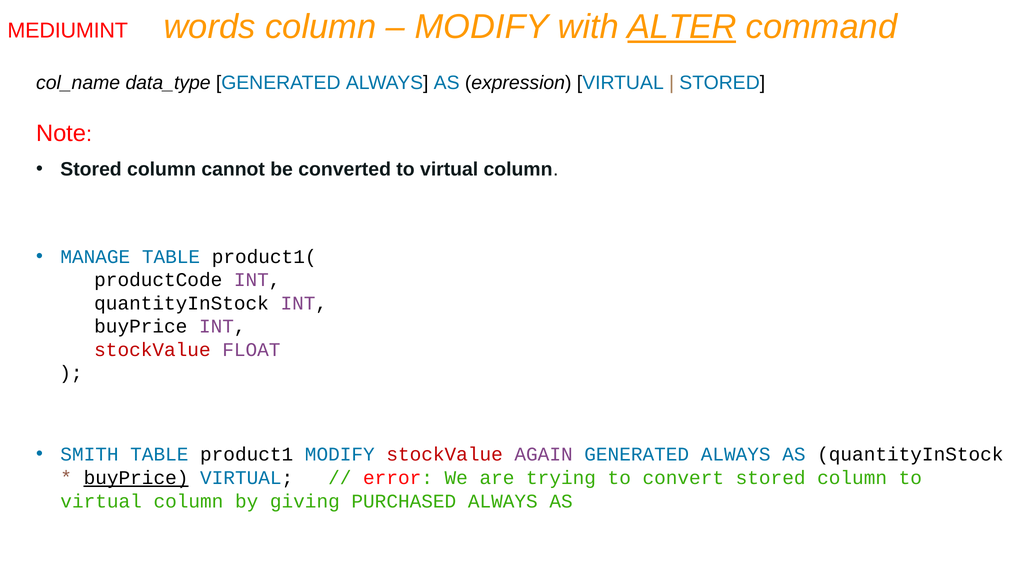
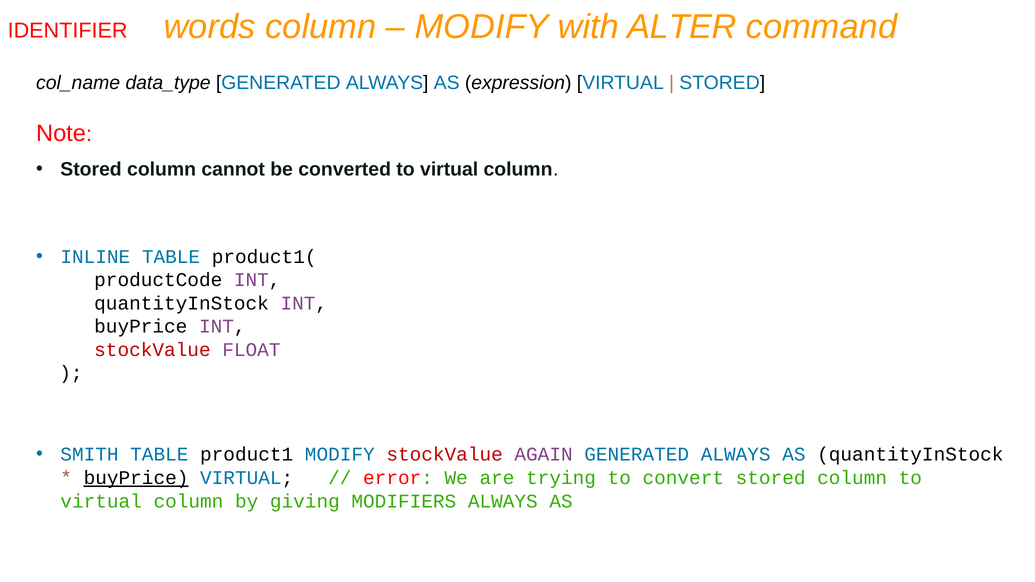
ALTER underline: present -> none (682, 27)
MEDIUMINT: MEDIUMINT -> IDENTIFIER (68, 31)
MANAGE: MANAGE -> INLINE (95, 257)
PURCHASED: PURCHASED -> MODIFIERS (404, 501)
